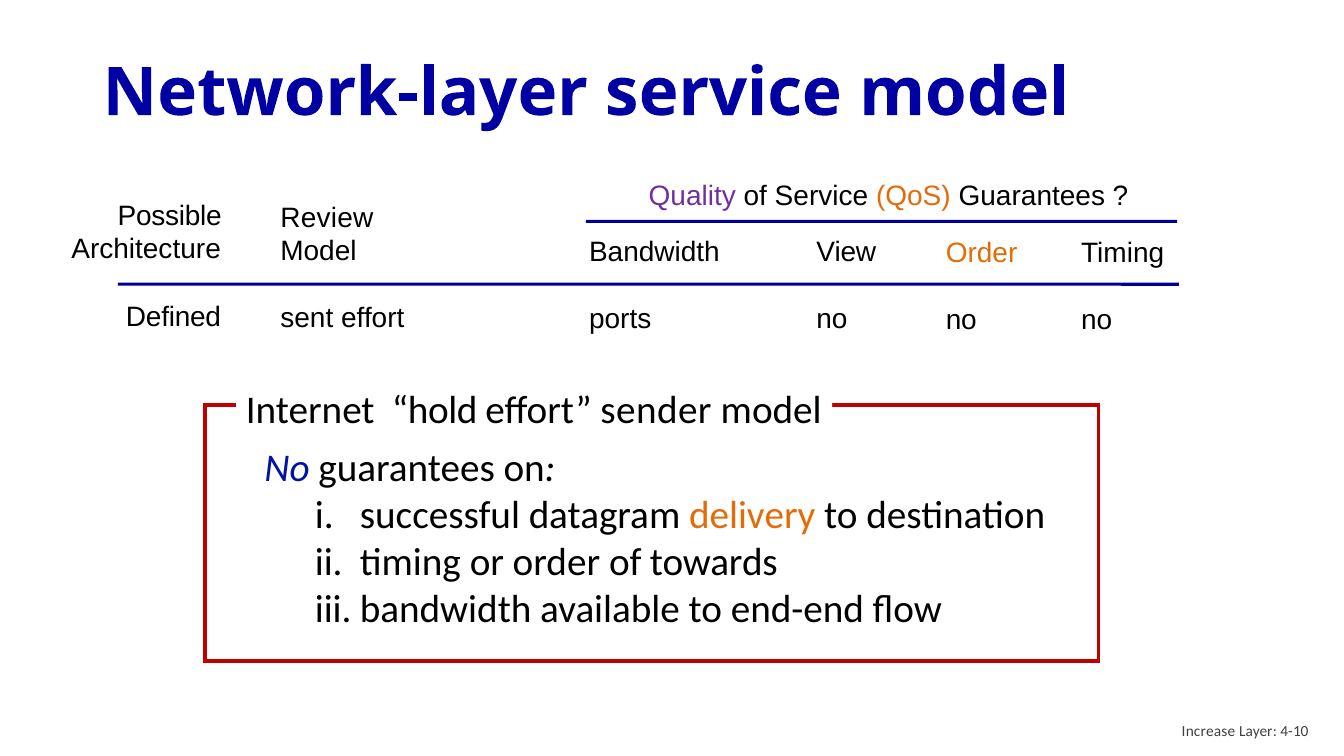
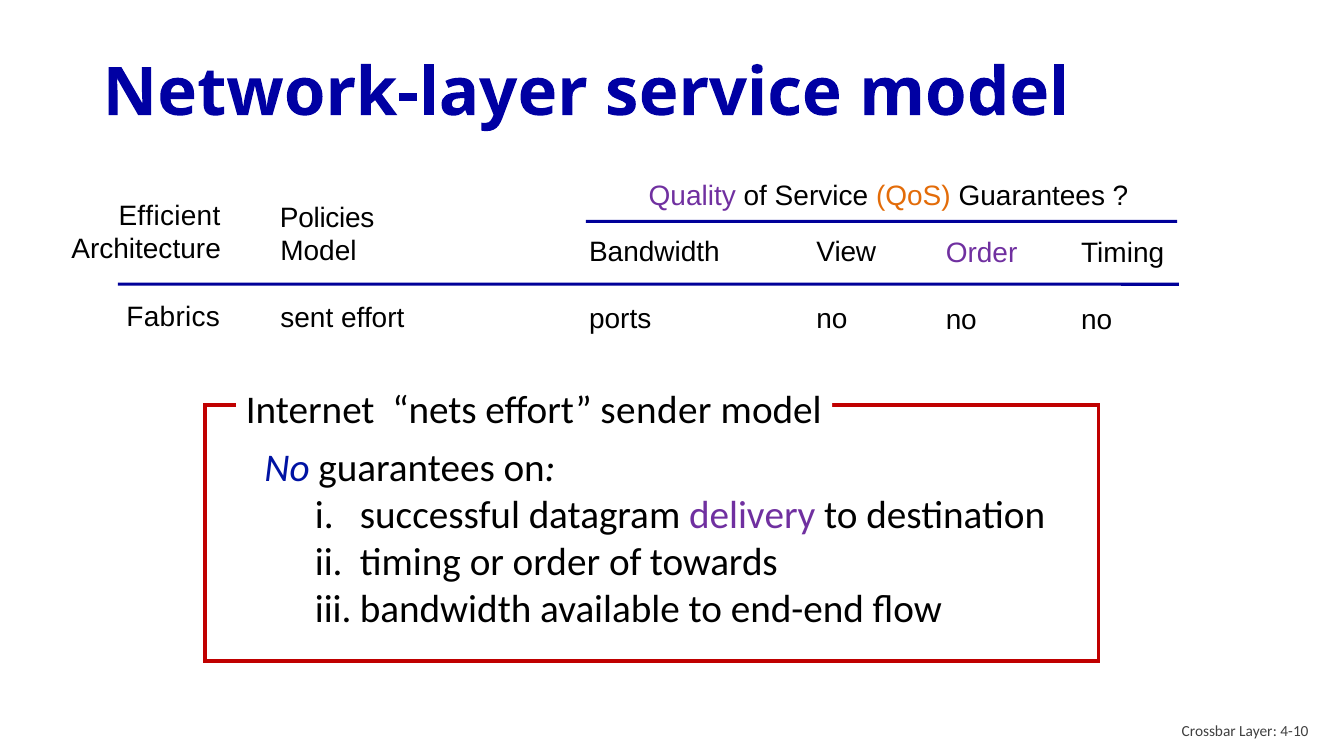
Possible: Possible -> Efficient (169, 216)
Review: Review -> Policies (327, 218)
Order colour: orange -> purple (982, 253)
Defined: Defined -> Fabrics (173, 317)
hold: hold -> nets (434, 410)
delivery colour: orange -> purple (752, 515)
Increase: Increase -> Crossbar (1209, 731)
